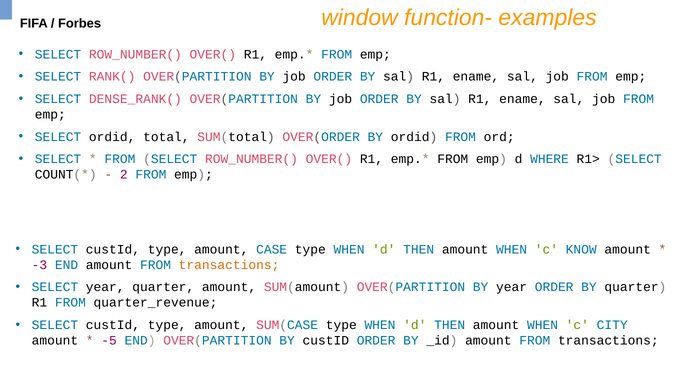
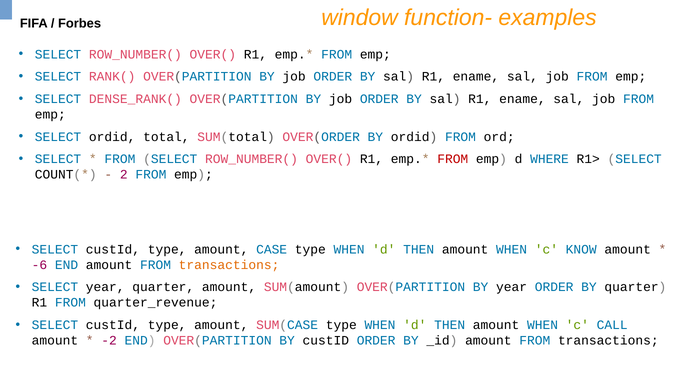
FROM colour: black -> red (453, 159)
-3: -3 -> -6 (39, 265)
CITY: CITY -> CALL (612, 325)
-5: -5 -> -2 (109, 340)
